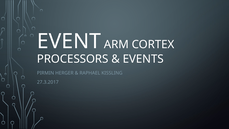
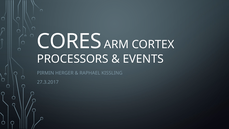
EVENT: EVENT -> CORES (69, 41)
